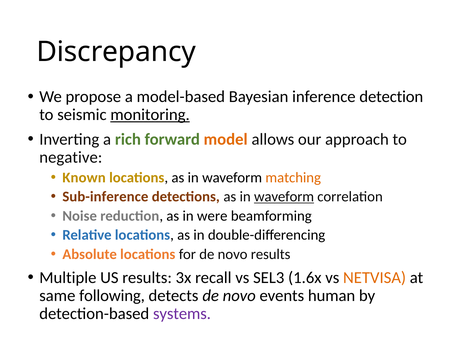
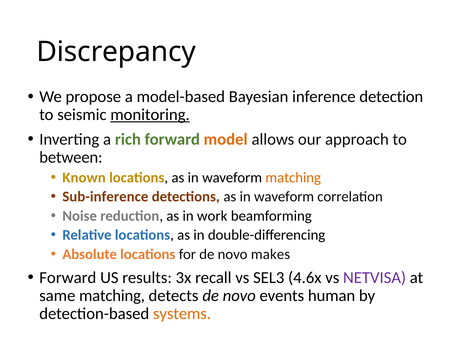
negative: negative -> between (71, 157)
waveform underline: present -> none (284, 196)
were: were -> work (212, 216)
novo results: results -> makes (270, 254)
Multiple: Multiple -> Forward (68, 277)
1.6x: 1.6x -> 4.6x (305, 277)
NETVISA colour: orange -> purple (375, 277)
same following: following -> matching (112, 295)
systems colour: purple -> orange (182, 313)
